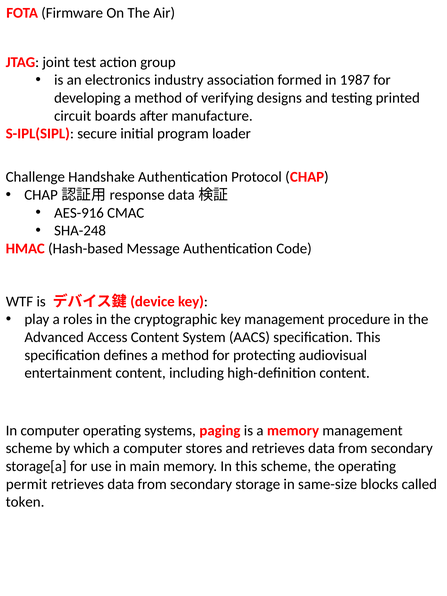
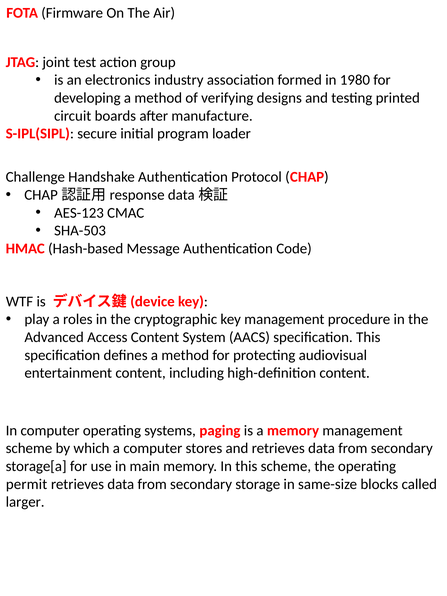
1987: 1987 -> 1980 (355, 80)
AES-916: AES-916 -> AES-123 (79, 213)
SHA-248: SHA-248 -> SHA-503 (80, 231)
token: token -> larger (25, 502)
